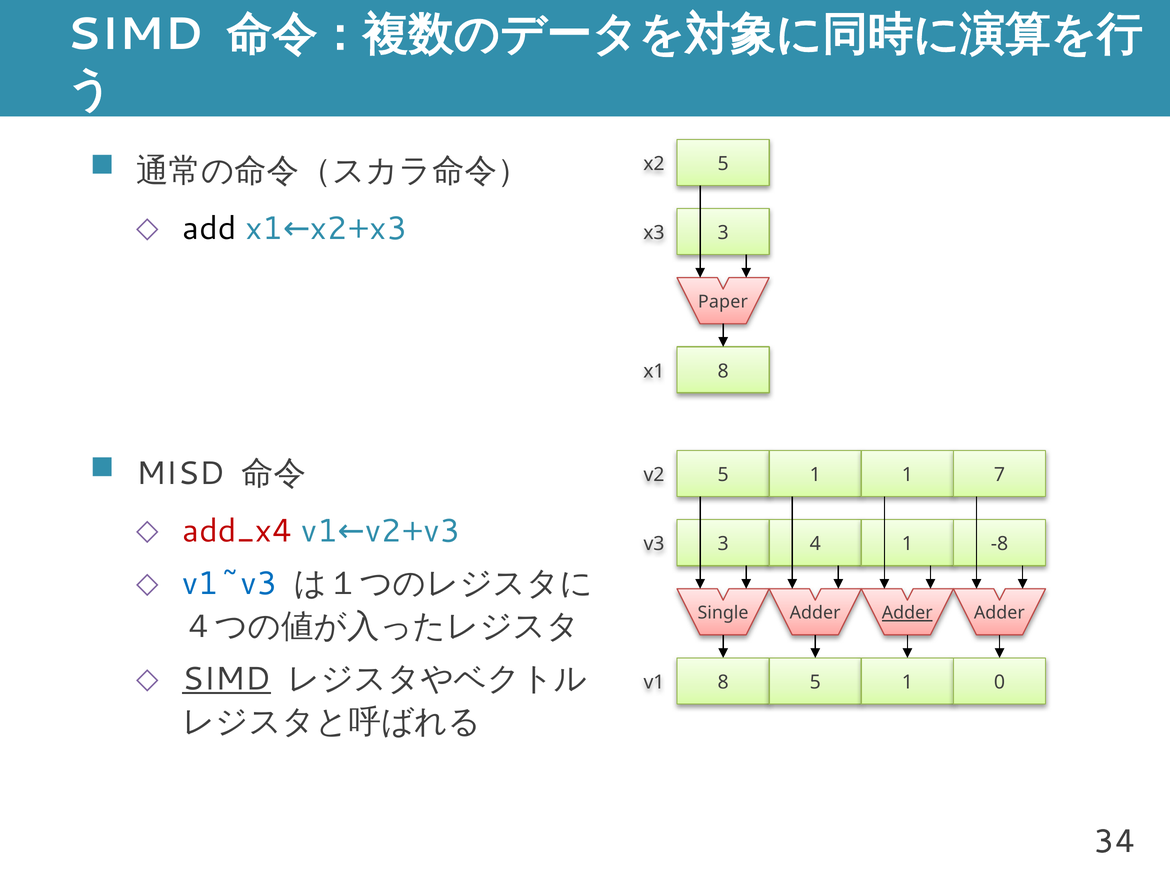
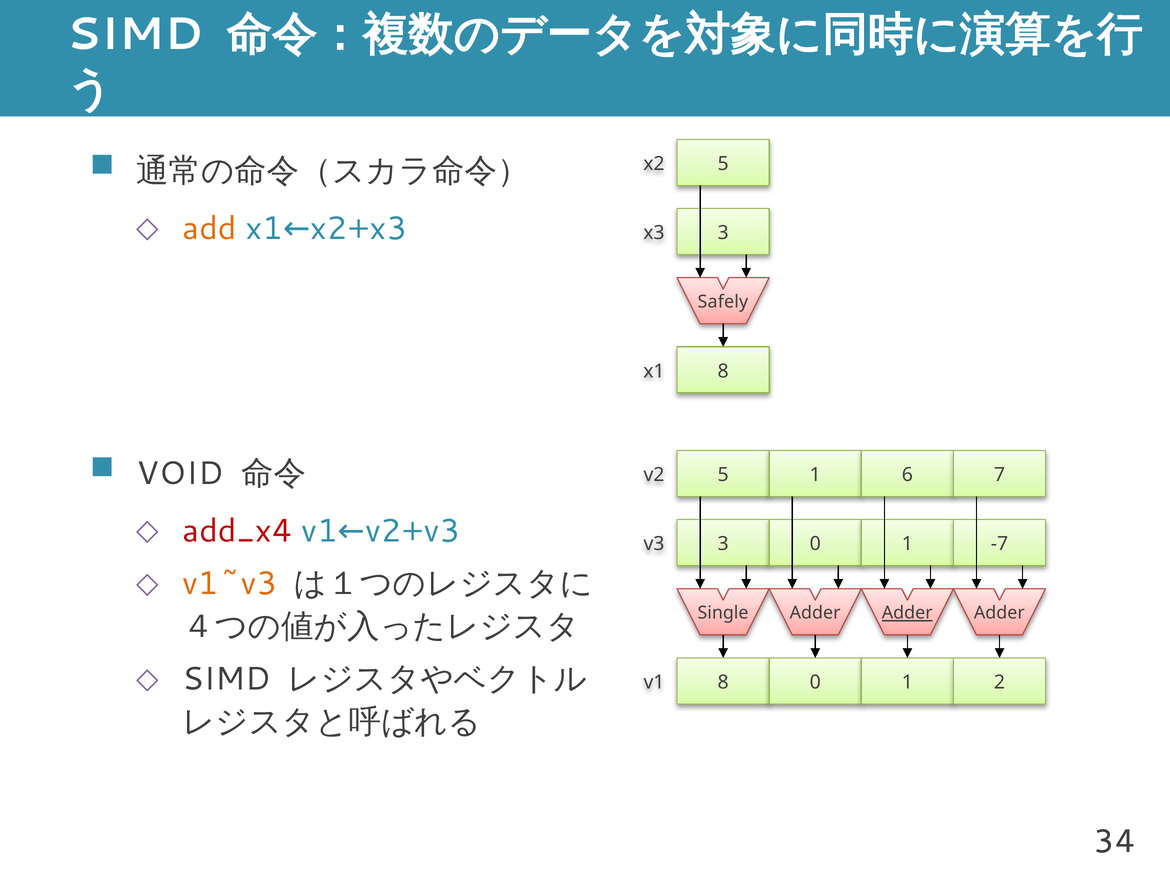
add colour: black -> orange (209, 228)
Paper: Paper -> Safely (723, 302)
MISD: MISD -> VOID (180, 473)
1 1: 1 -> 6 (907, 475)
3 4: 4 -> 0 (815, 544)
-8: -8 -> -7 (1000, 544)
v1~v3 colour: blue -> orange (230, 583)
SIMD underline: present -> none (226, 679)
8 5: 5 -> 0 (815, 682)
0: 0 -> 2 (1000, 682)
